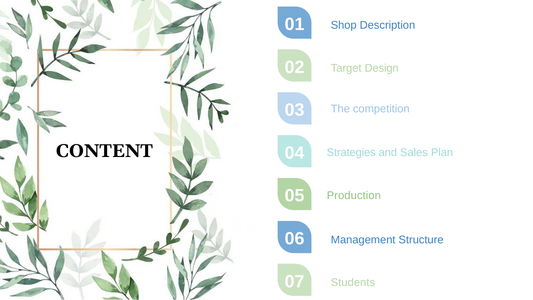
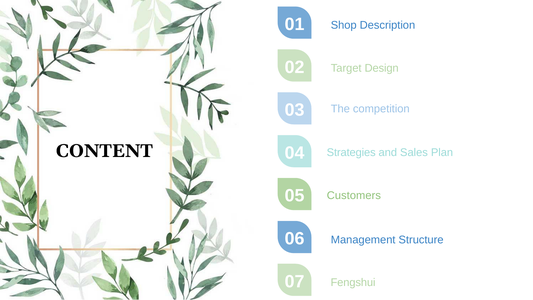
Production: Production -> Customers (354, 195)
Students: Students -> Fengshui (353, 282)
